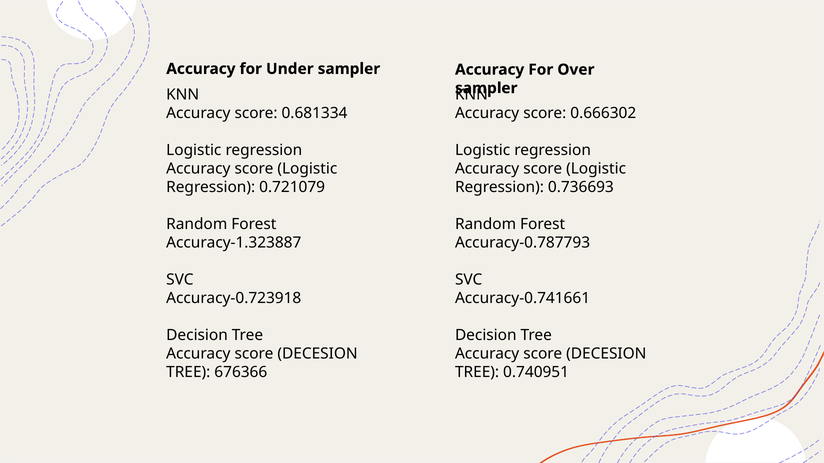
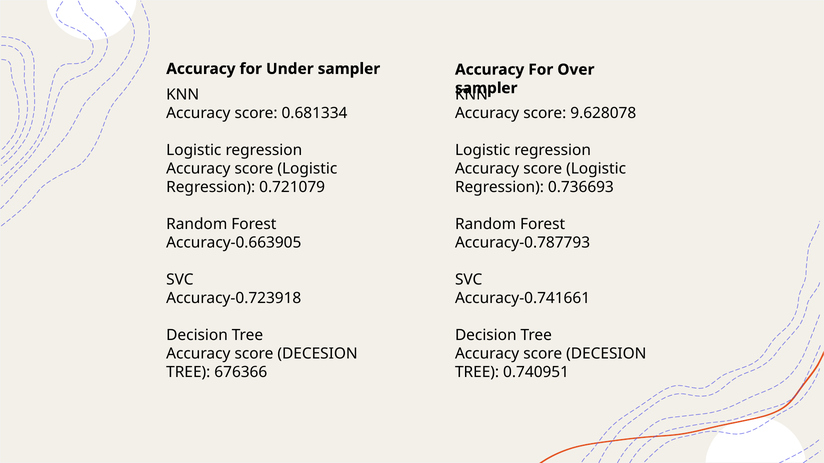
0.666302: 0.666302 -> 9.628078 (603, 113)
Accuracy-1.323887: Accuracy-1.323887 -> Accuracy-0.663905 (234, 243)
